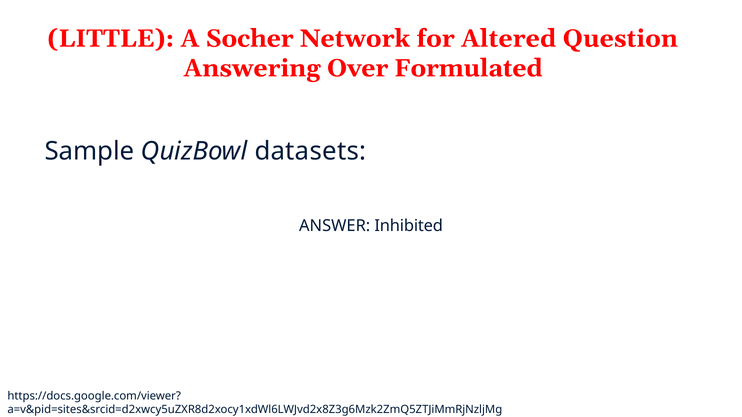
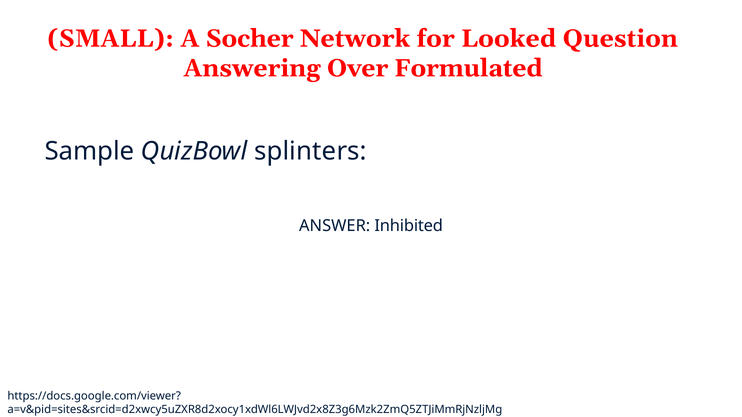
LITTLE: LITTLE -> SMALL (111, 39)
Altered: Altered -> Looked (509, 39)
datasets: datasets -> splinters (310, 151)
